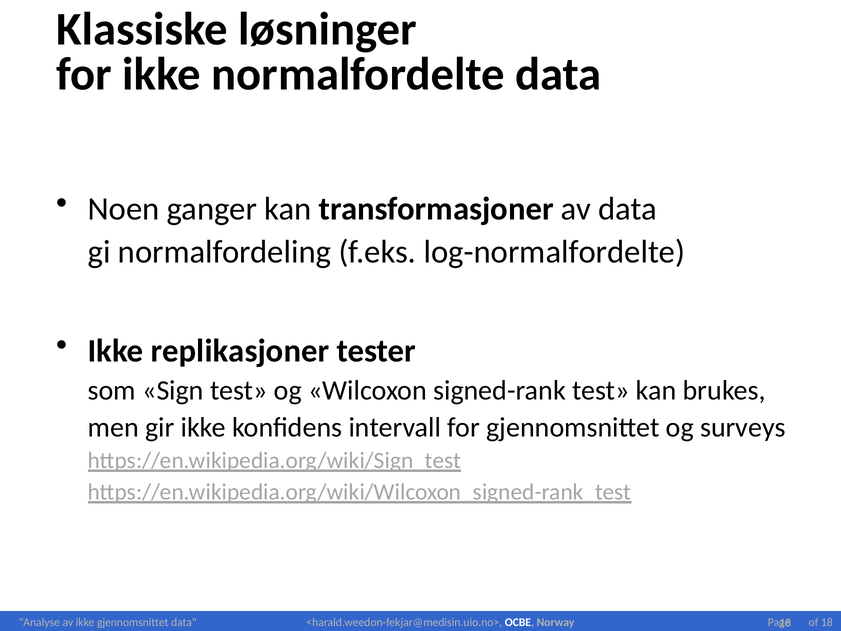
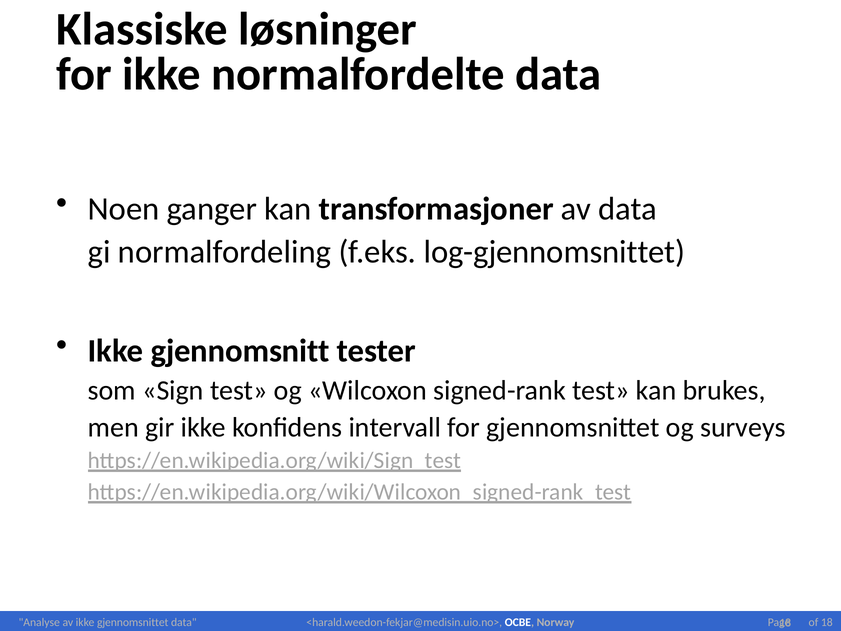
log-normalfordelte: log-normalfordelte -> log-gjennomsnittet (554, 252)
replikasjoner: replikasjoner -> gjennomsnitt (240, 351)
